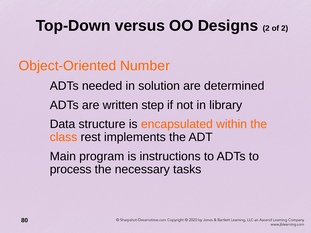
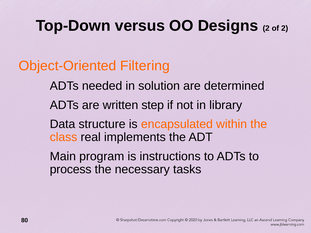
Number: Number -> Filtering (145, 66)
rest: rest -> real (91, 137)
